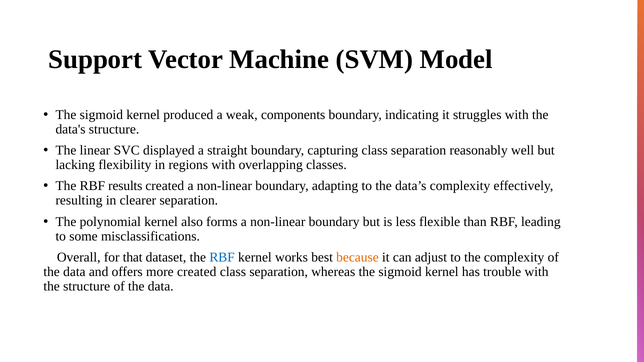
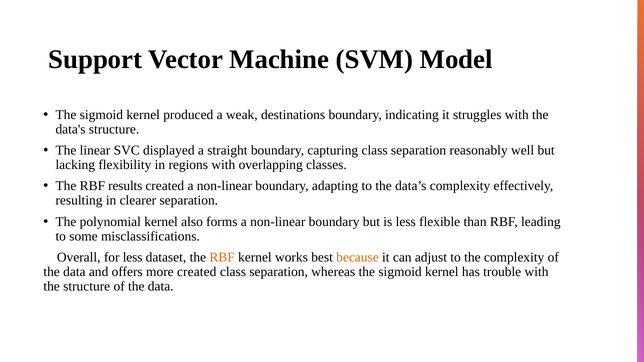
components: components -> destinations (293, 115)
for that: that -> less (133, 258)
RBF colour: blue -> orange (222, 258)
